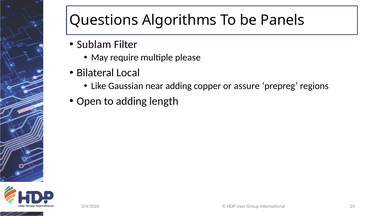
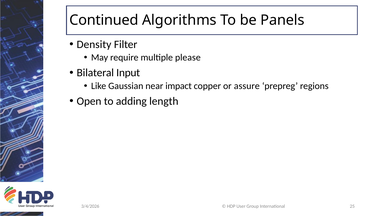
Questions: Questions -> Continued (104, 20)
Sublam: Sublam -> Density (94, 44)
Local: Local -> Input (128, 73)
near adding: adding -> impact (179, 86)
